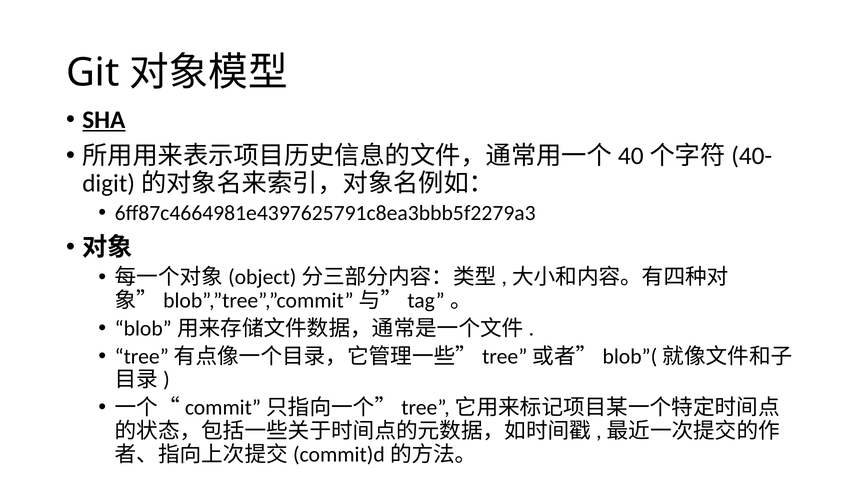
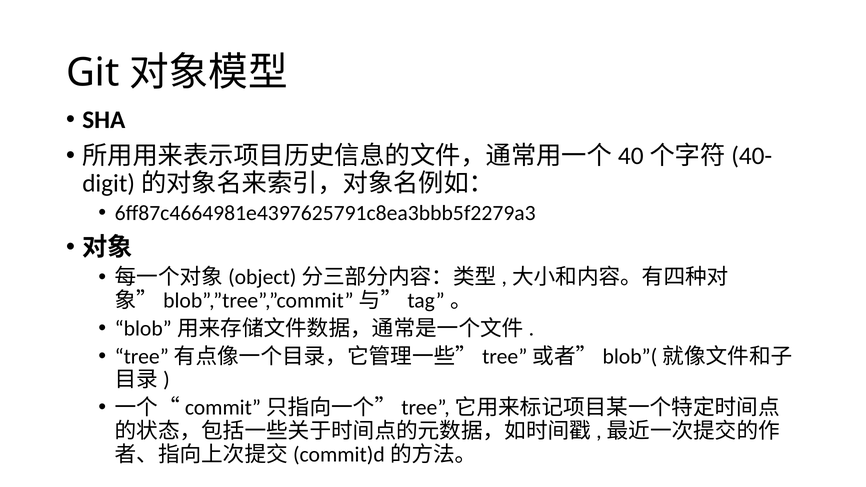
SHA underline: present -> none (104, 120)
